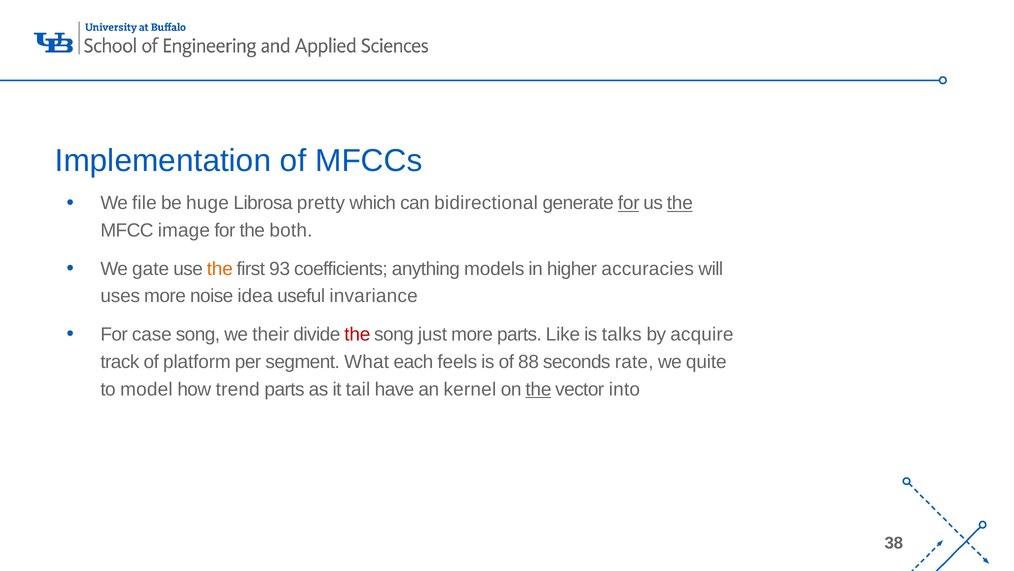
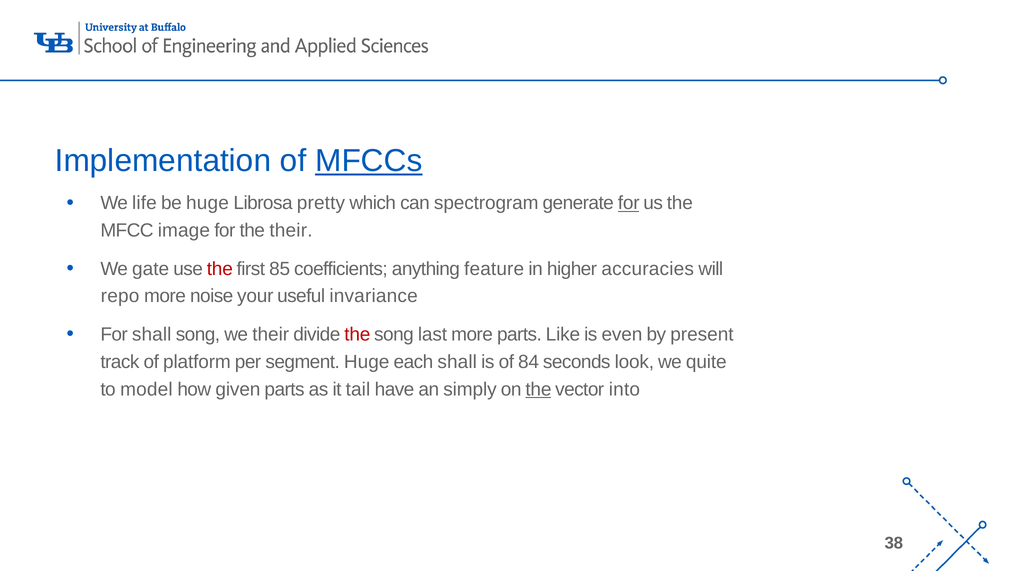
MFCCs underline: none -> present (369, 161)
file: file -> life (144, 203)
bidirectional: bidirectional -> spectrogram (486, 203)
the underline: present -> none (680, 203)
the both: both -> their (291, 230)
the colour: orange -> red (220, 268)
93: 93 -> 85 (280, 268)
models: models -> feature (494, 268)
uses: uses -> repo (120, 296)
idea: idea -> your (255, 296)
For case: case -> shall (152, 334)
just: just -> last (432, 334)
talks: talks -> even (622, 334)
acquire: acquire -> present (702, 334)
segment What: What -> Huge (367, 361)
each feels: feels -> shall (457, 361)
88: 88 -> 84 (529, 361)
rate: rate -> look (634, 361)
trend: trend -> given (238, 389)
kernel: kernel -> simply (470, 389)
